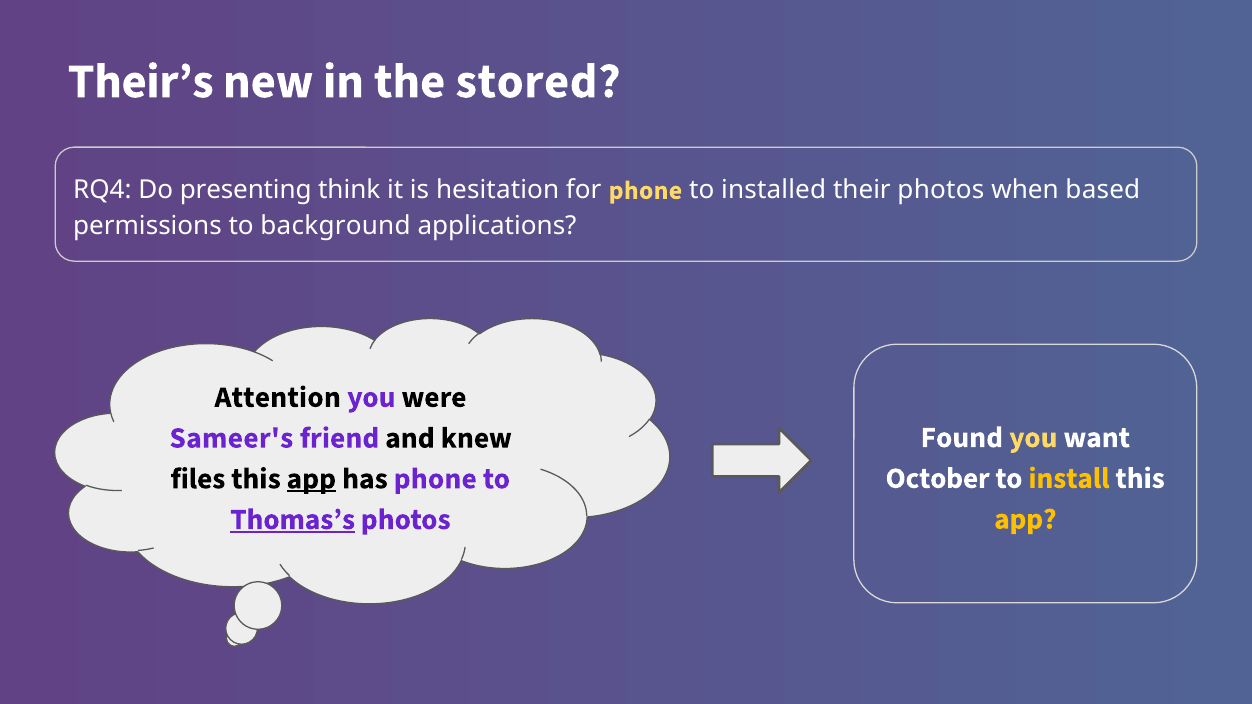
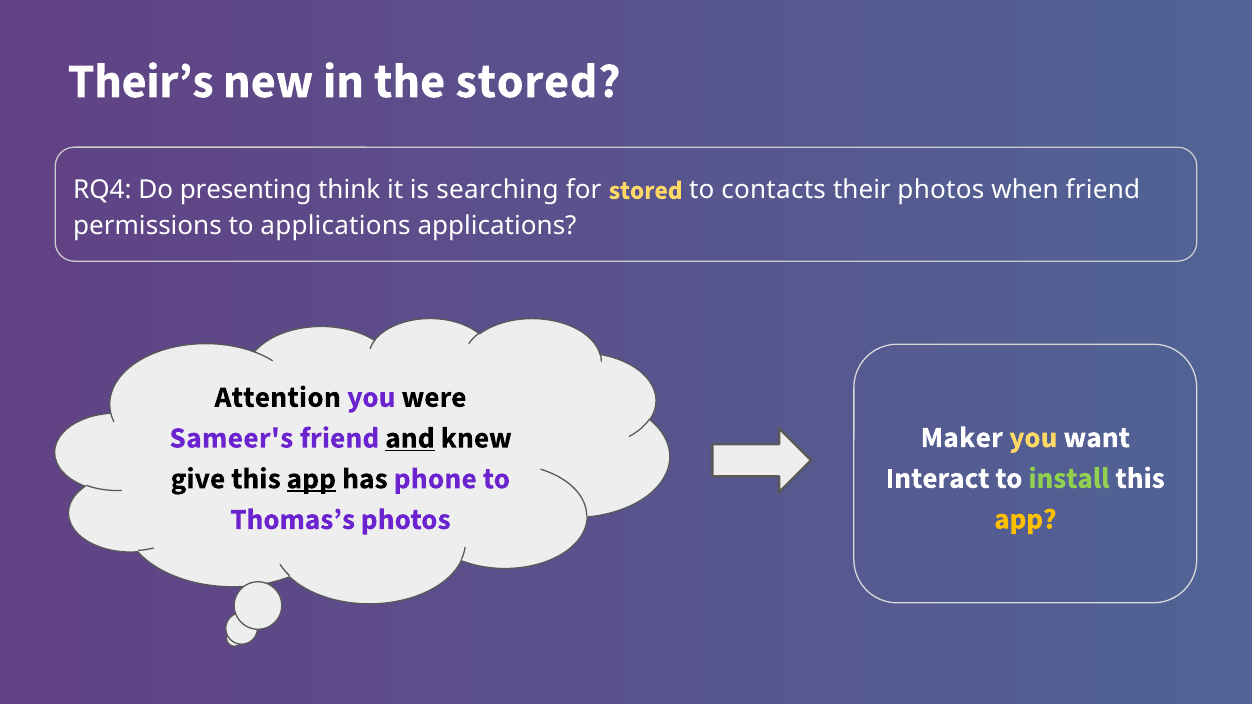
hesitation: hesitation -> searching (498, 190)
for phone: phone -> stored (646, 190)
installed: installed -> contacts (774, 190)
when based: based -> friend (1103, 190)
to background: background -> applications (336, 226)
Found: Found -> Maker (962, 438)
and underline: none -> present (410, 438)
October: October -> Interact (938, 478)
install colour: yellow -> light green (1069, 478)
files: files -> give (198, 479)
Thomas’s underline: present -> none (293, 520)
